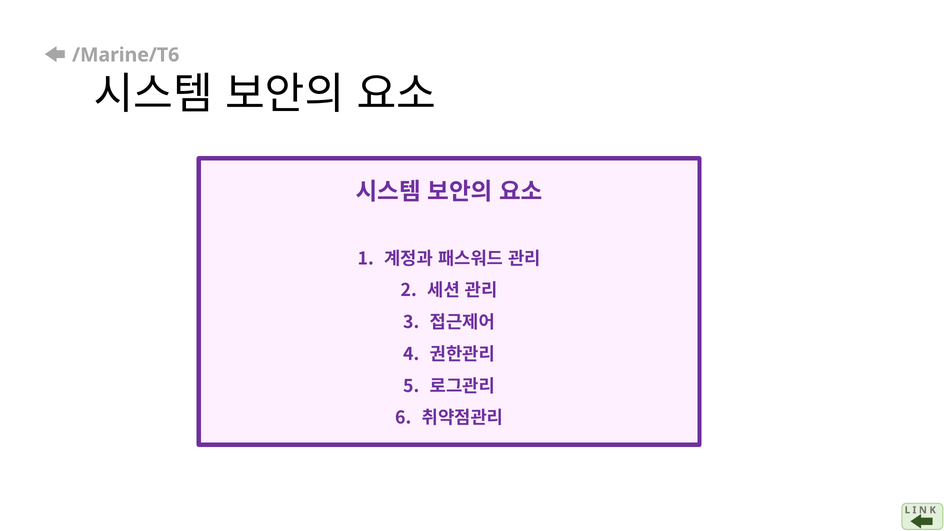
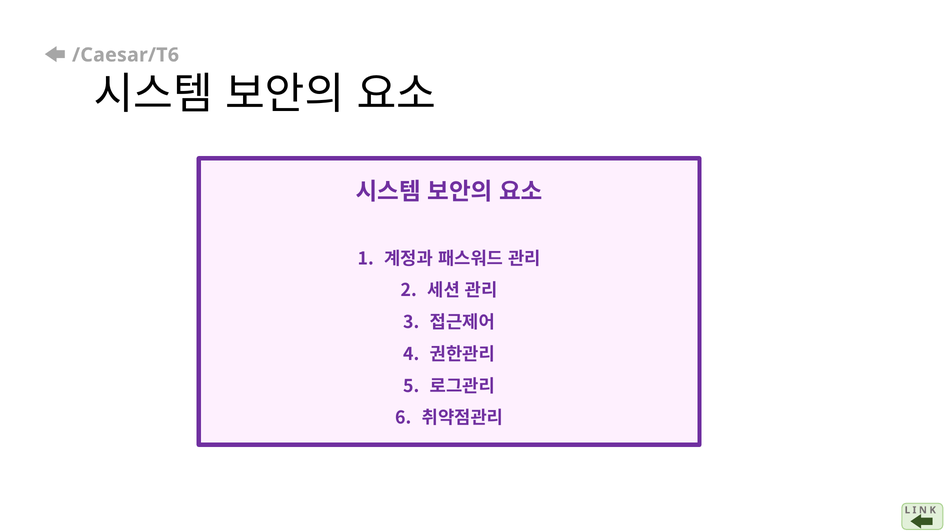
/Marine/T6: /Marine/T6 -> /Caesar/T6 (125, 55)
